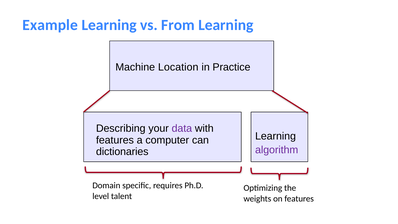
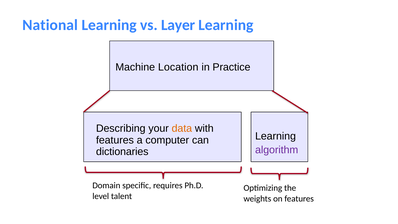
Example: Example -> National (50, 25)
From: From -> Layer (178, 25)
data colour: purple -> orange (182, 128)
